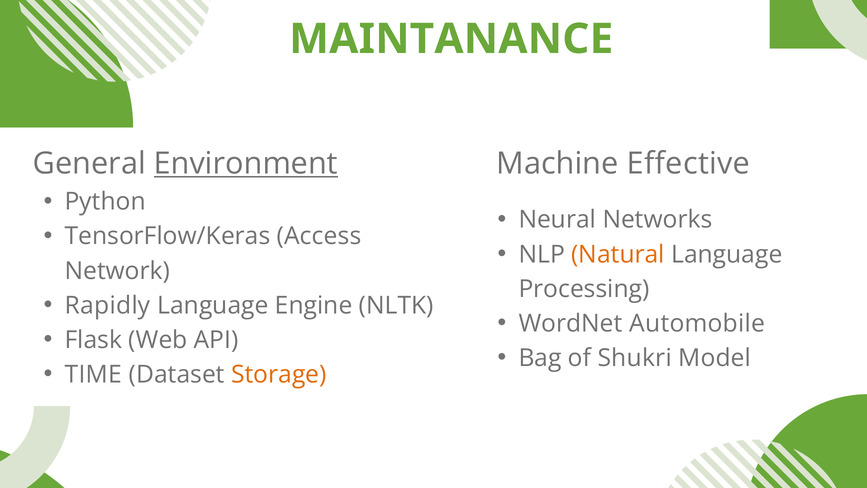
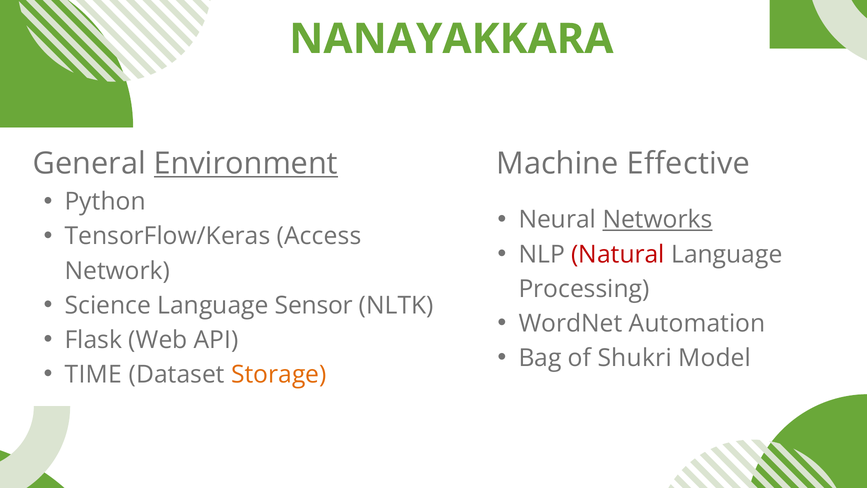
MAINTANANCE: MAINTANANCE -> NANAYAKKARA (451, 39)
Networks underline: none -> present (658, 220)
Natural colour: orange -> red (618, 254)
Rapidly: Rapidly -> Science (108, 305)
Engine: Engine -> Sensor (314, 305)
Automobile: Automobile -> Automation (697, 323)
